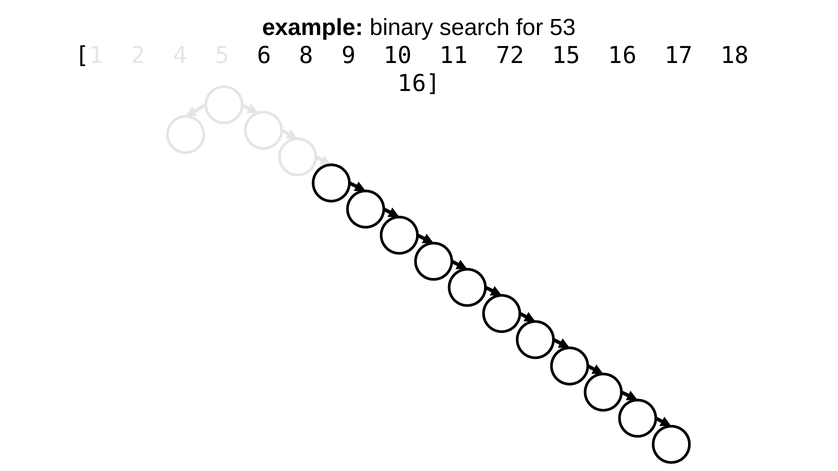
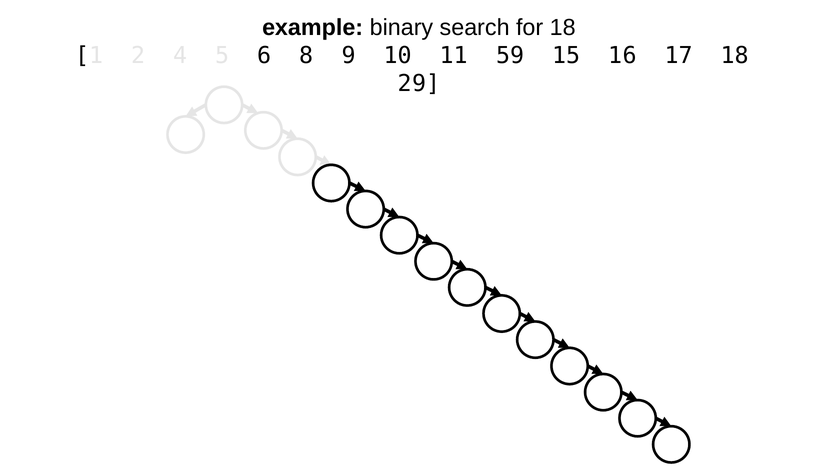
for 53: 53 -> 18 (563, 28)
72: 72 -> 59 (510, 56)
16: 16 -> 29 (419, 83)
